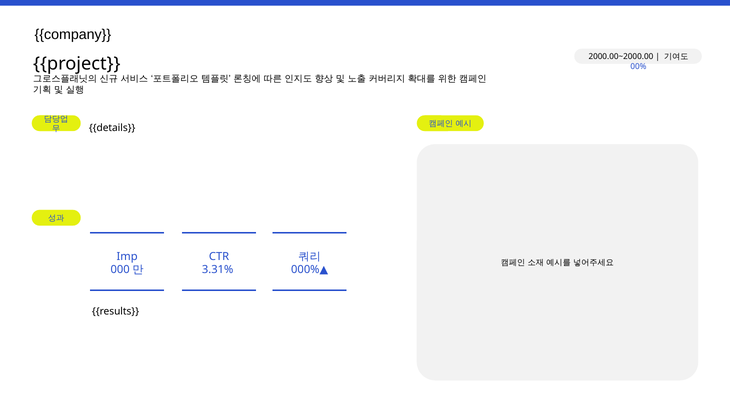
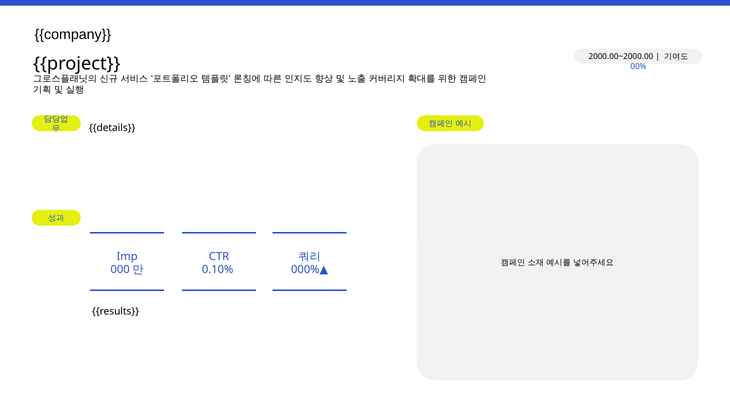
3.31%: 3.31% -> 0.10% (218, 270)
